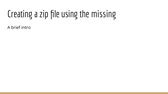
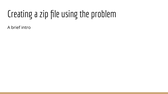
missing: missing -> problem (104, 14)
